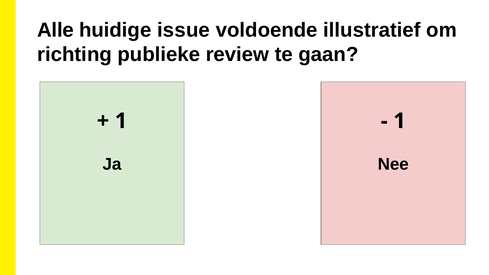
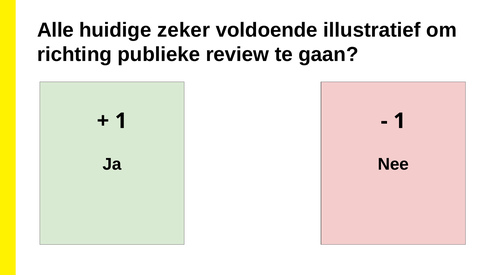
issue: issue -> zeker (184, 30)
